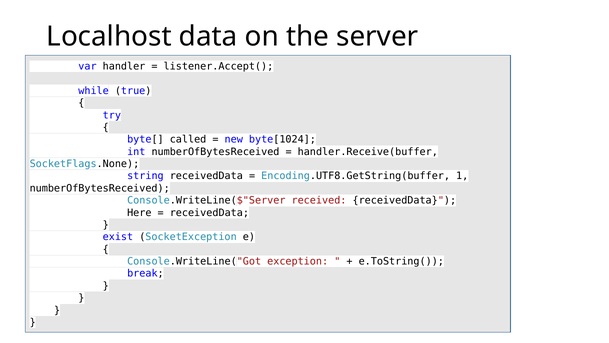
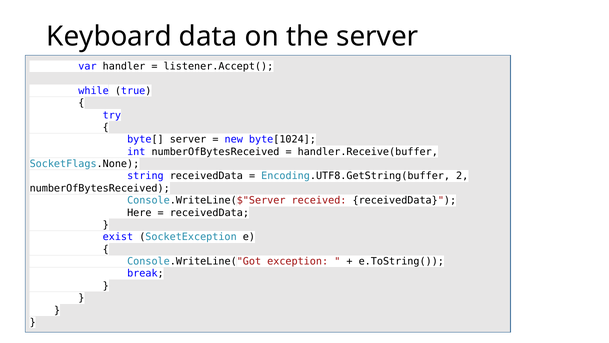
Localhost: Localhost -> Keyboard (109, 37)
byte[ called: called -> server (188, 139)
1: 1 -> 2 (462, 176)
